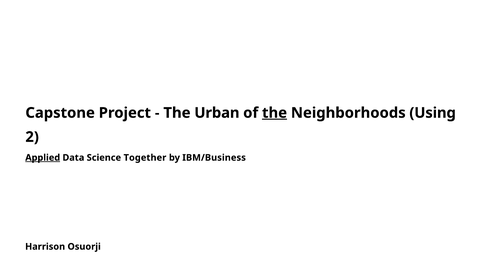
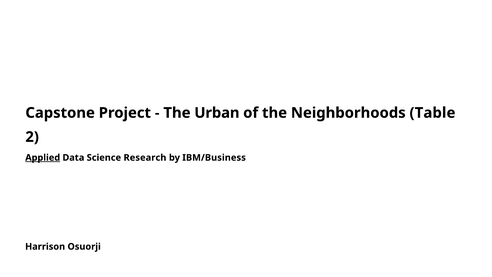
the underline: present -> none (275, 113)
Using: Using -> Table (432, 113)
Together: Together -> Research (145, 158)
